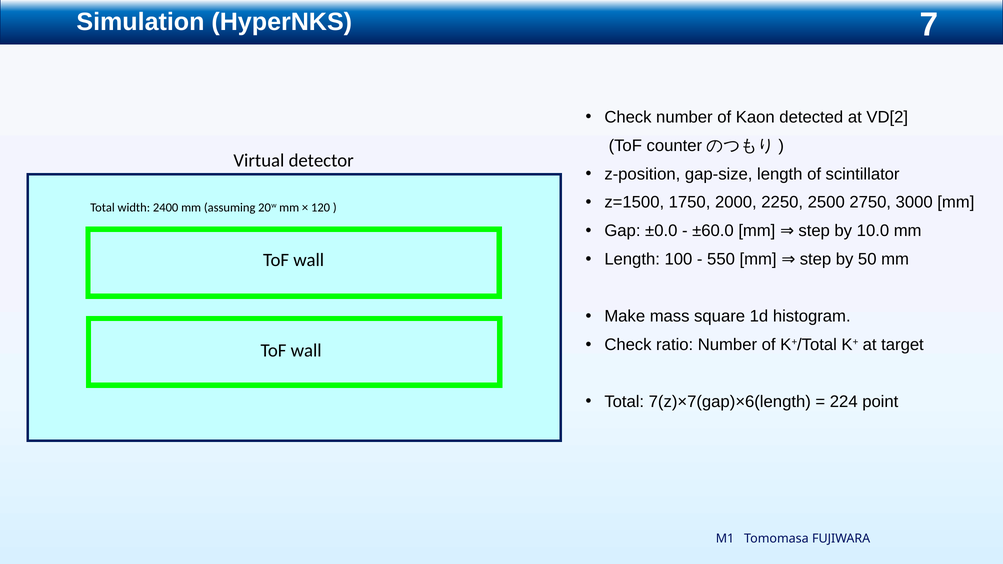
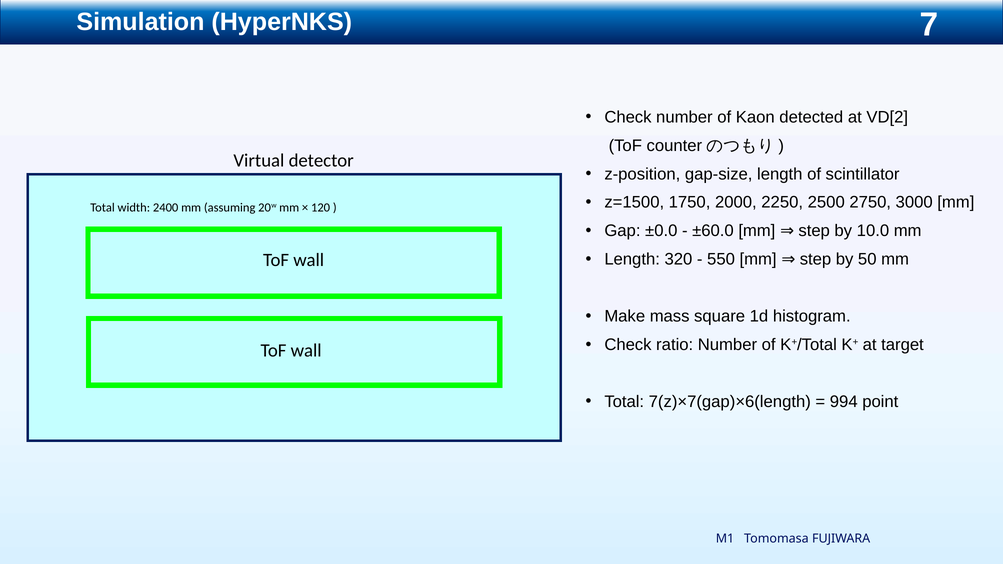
100: 100 -> 320 (678, 259)
224: 224 -> 994 (844, 402)
